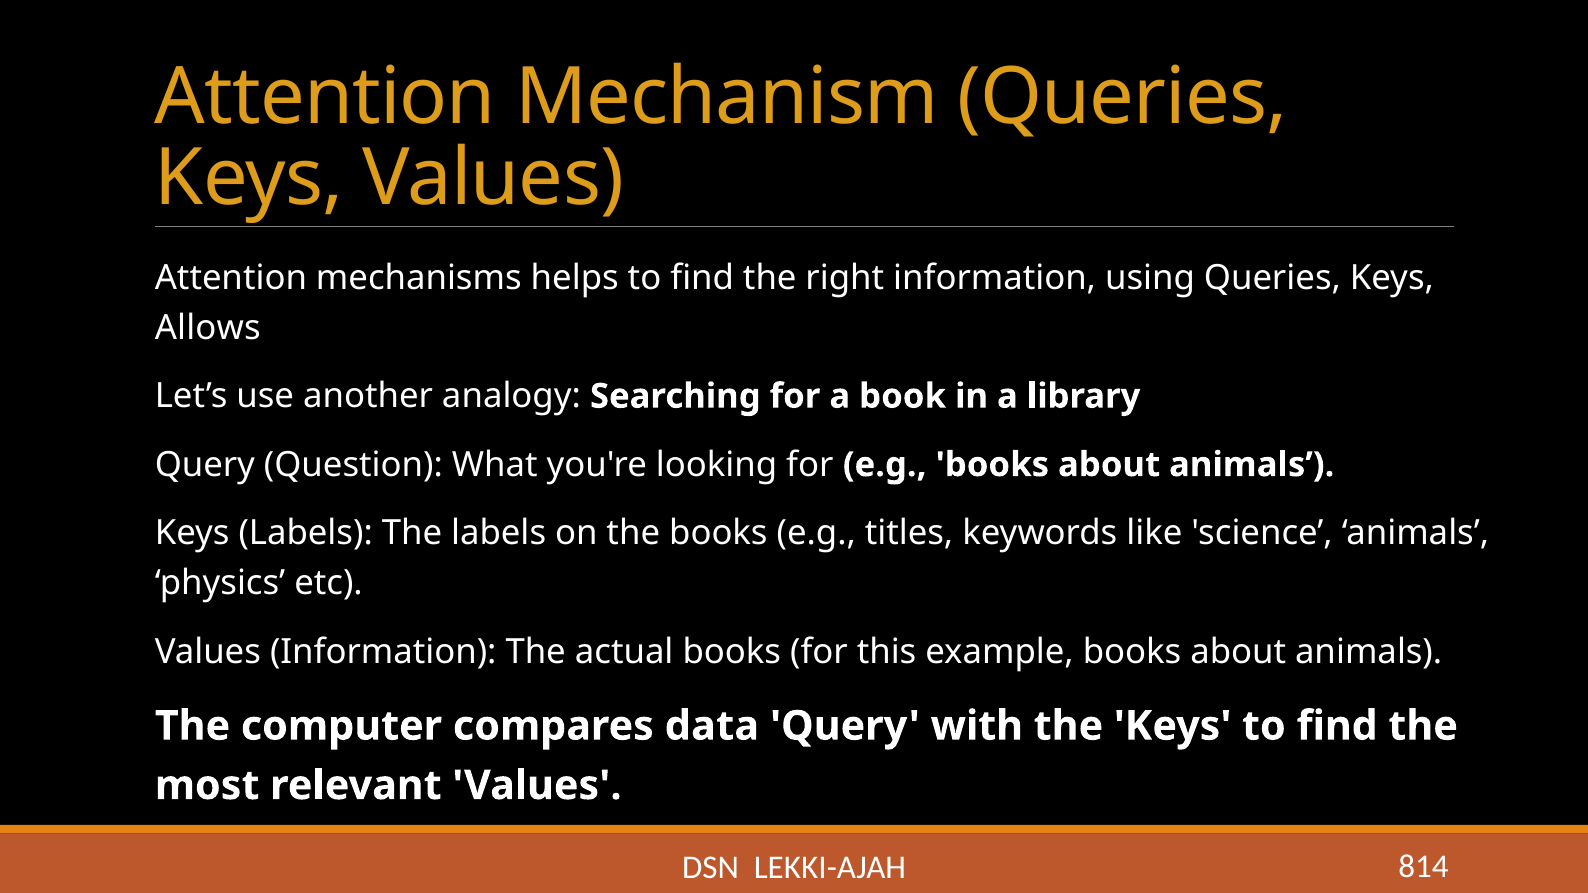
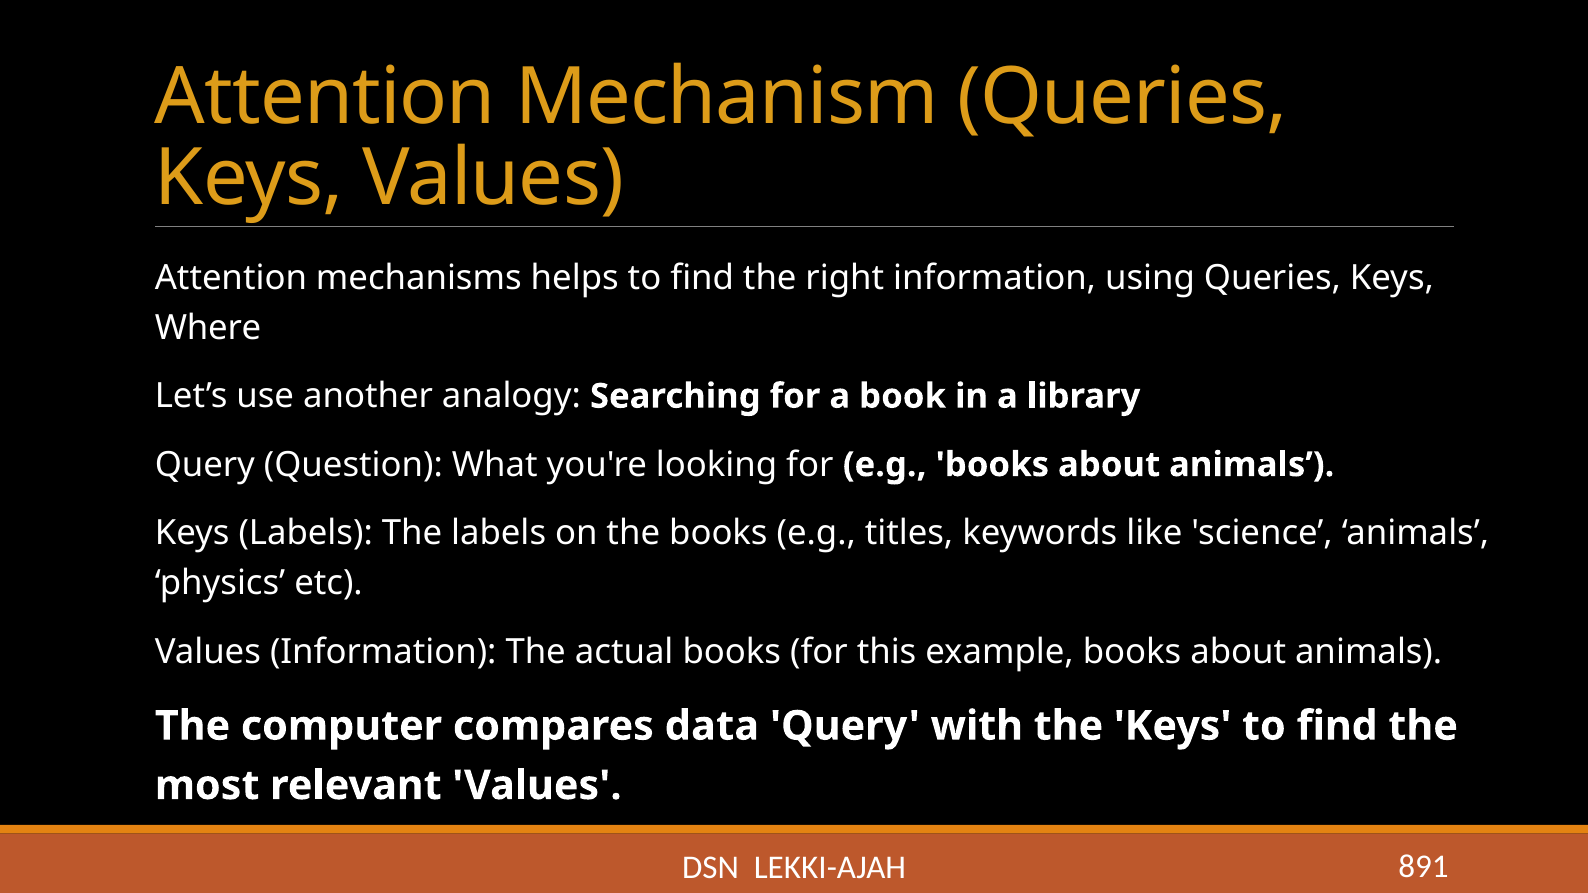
Allows: Allows -> Where (208, 328)
814: 814 -> 891 (1423, 867)
